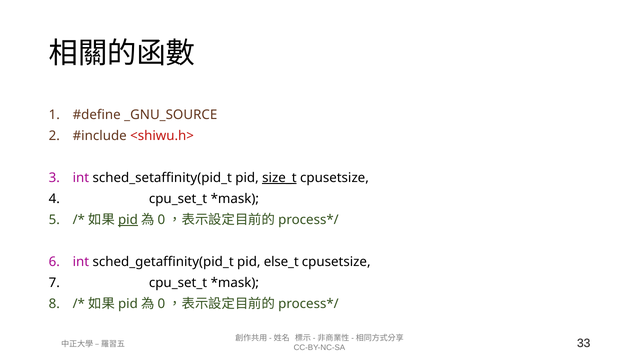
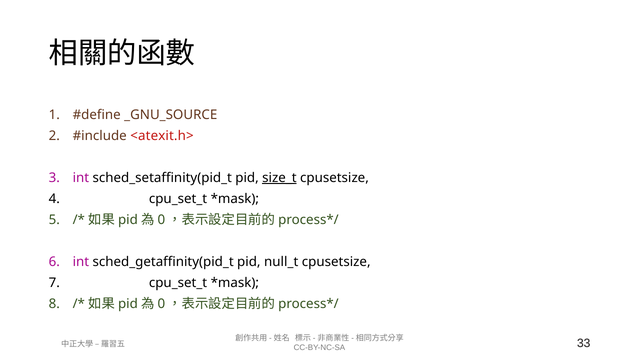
<shiwu.h>: <shiwu.h> -> <atexit.h> (162, 136)
pid underline: present -> none (128, 220)
else_t: else_t -> null_t (281, 262)
